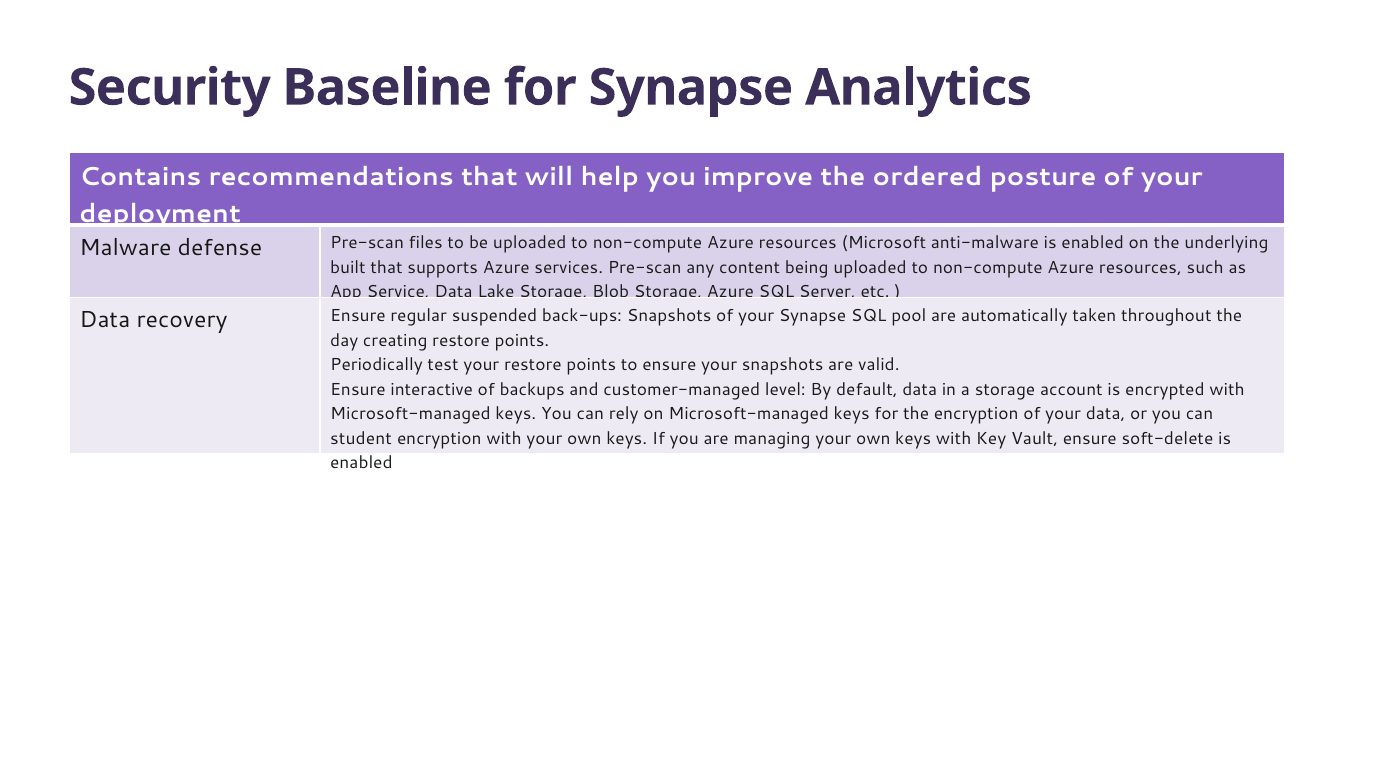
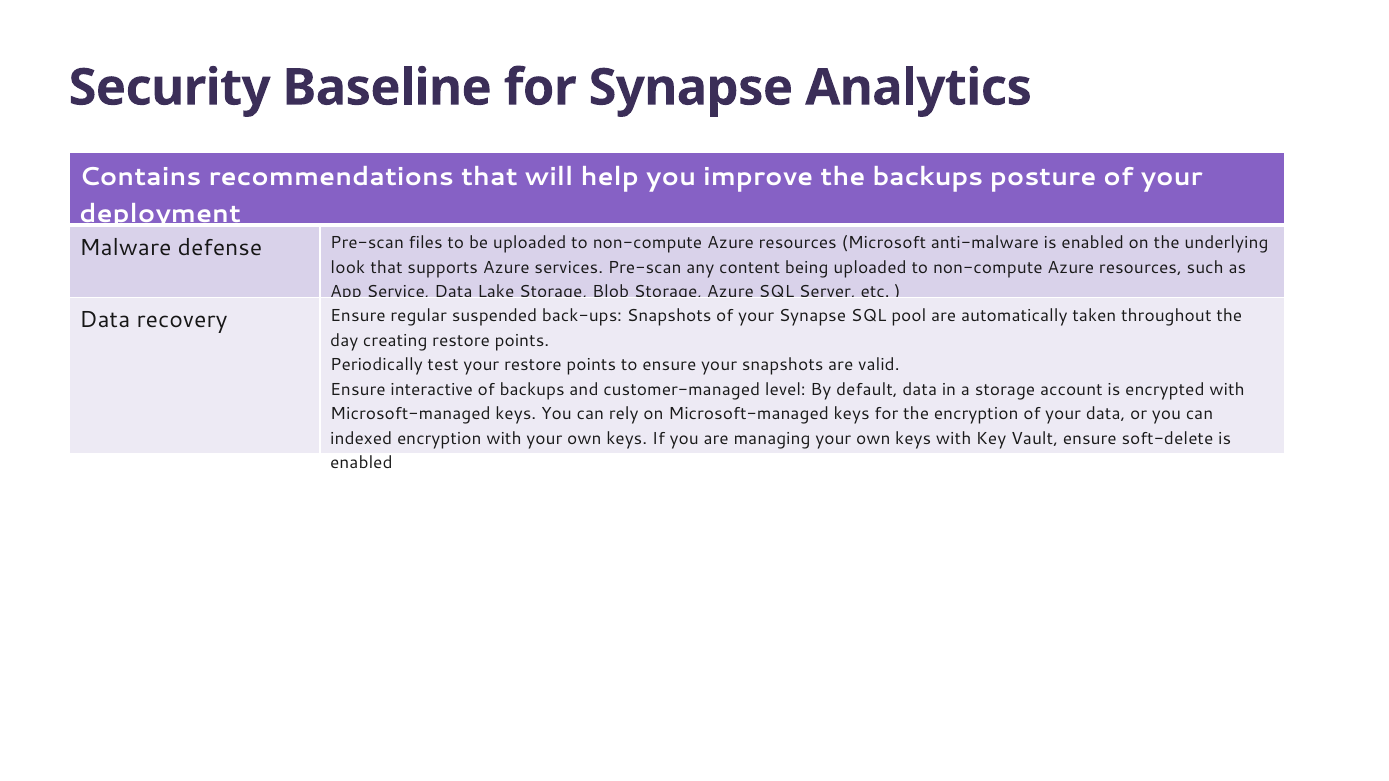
the ordered: ordered -> backups (928, 177)
built: built -> look (348, 268)
student: student -> indexed (361, 438)
